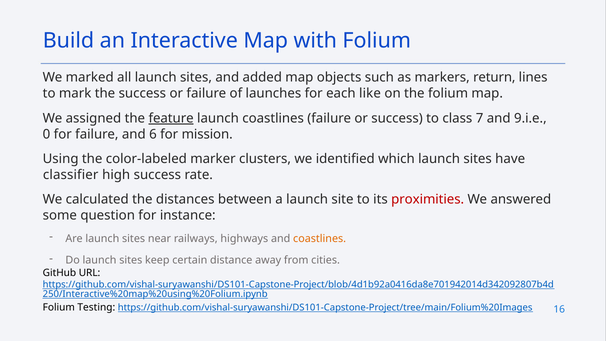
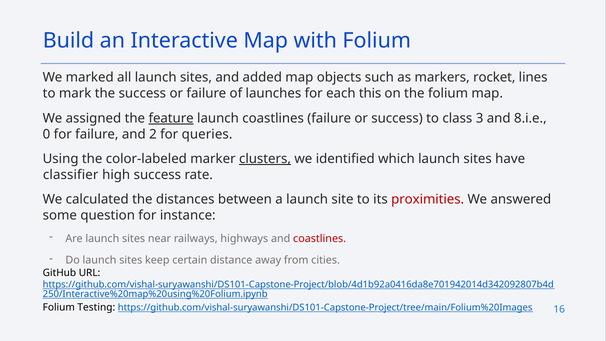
return: return -> rocket (494, 78)
like: like -> this (370, 93)
7: 7 -> 3 (480, 118)
9.i.e: 9.i.e -> 8.i.e (530, 118)
6: 6 -> 2 (153, 134)
mission: mission -> queries (207, 134)
clusters underline: none -> present (265, 159)
coastlines colour: orange -> red (320, 238)
